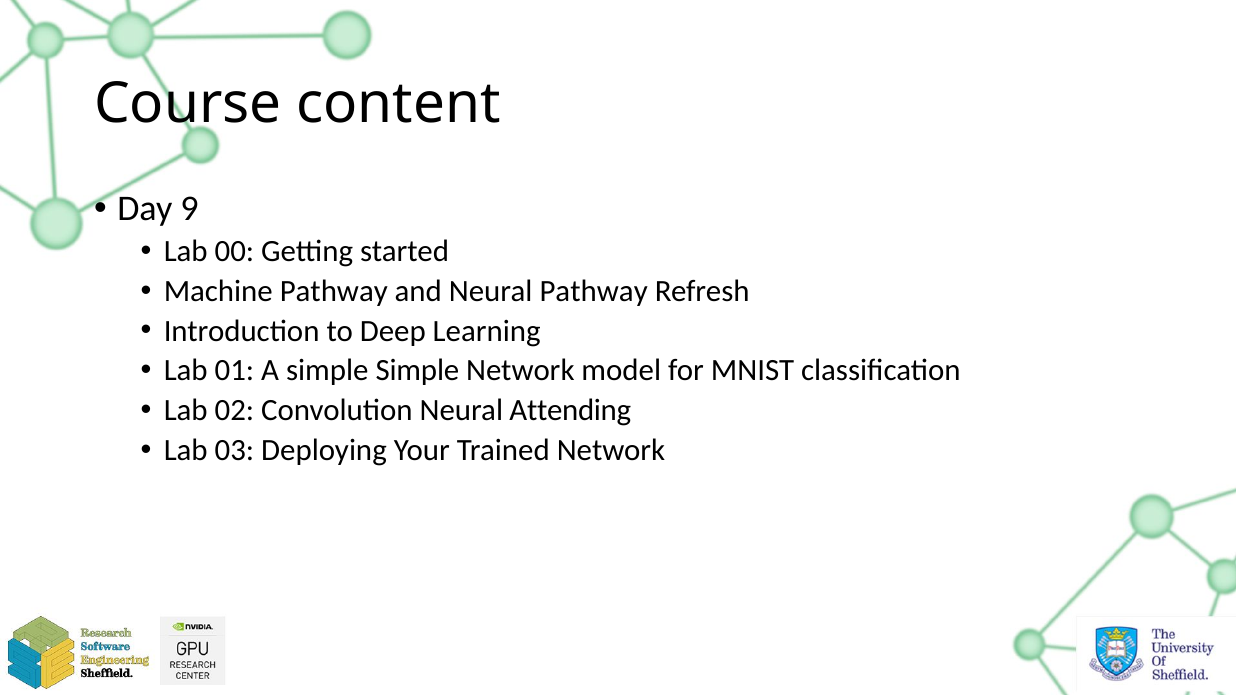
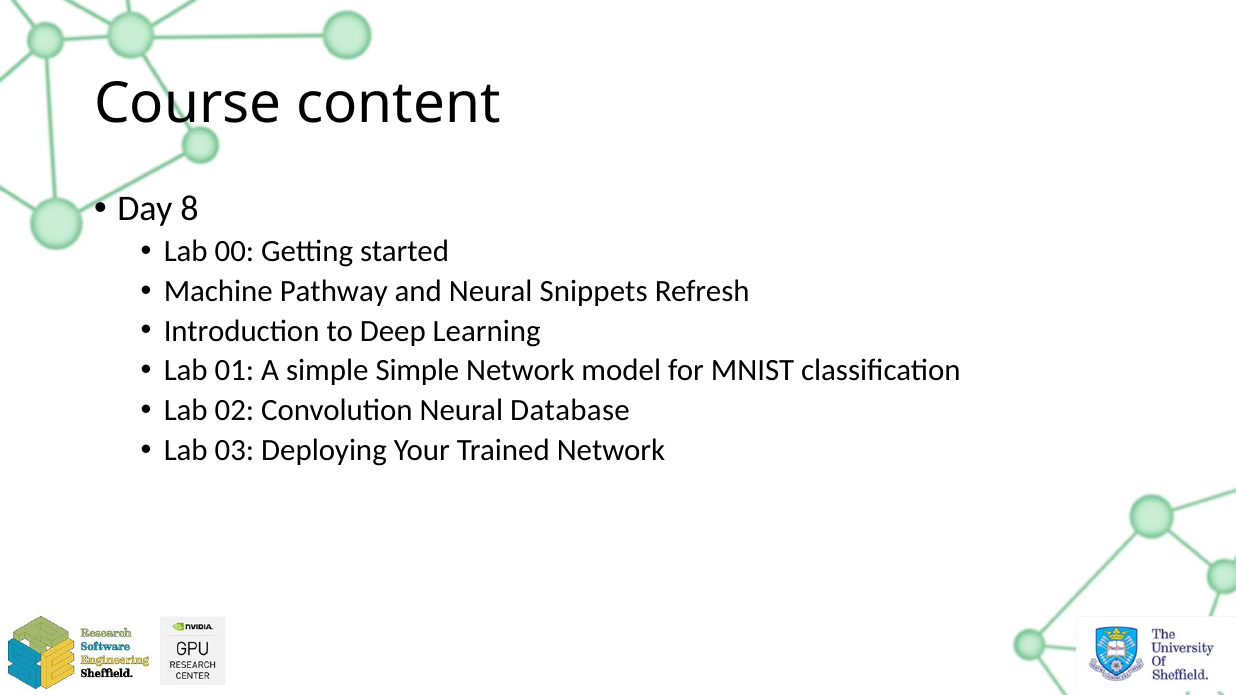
9: 9 -> 8 (190, 209)
Neural Pathway: Pathway -> Snippets (594, 291)
Attending: Attending -> Database (570, 411)
